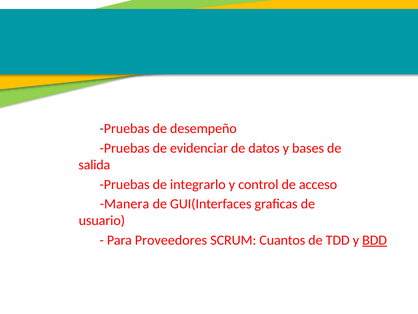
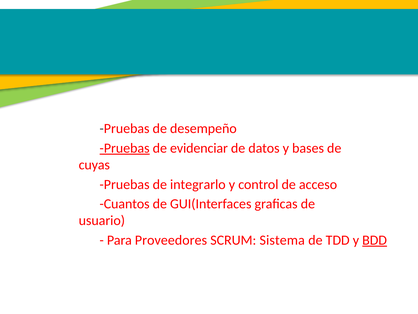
Pruebas underline: none -> present (125, 148)
salida: salida -> cuyas (94, 165)
Manera: Manera -> Cuantos (125, 204)
Cuantos: Cuantos -> Sistema (282, 240)
